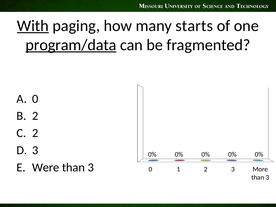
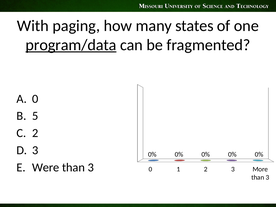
With underline: present -> none (33, 26)
starts: starts -> states (194, 26)
2: 2 -> 5 (35, 116)
